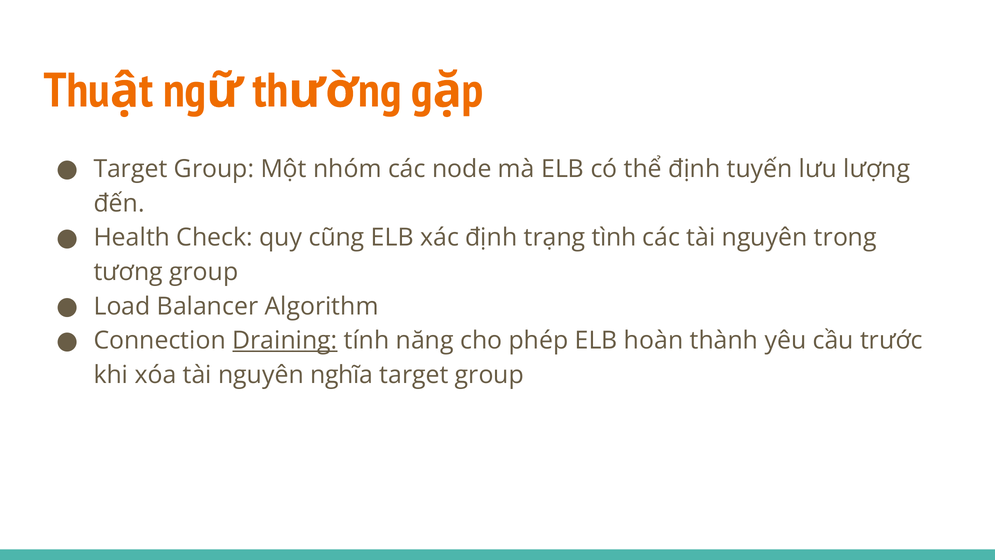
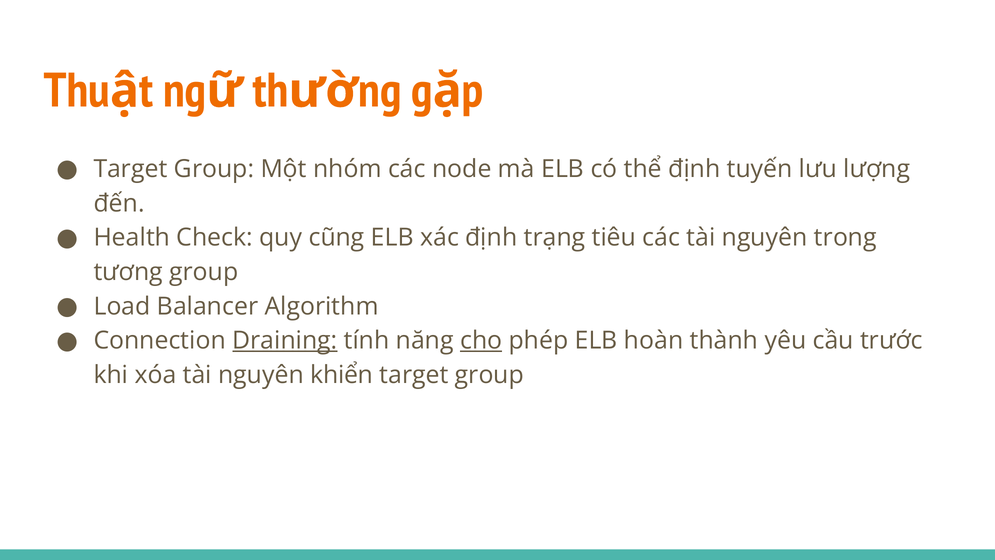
tình: tình -> tiêu (614, 238)
cho underline: none -> present (481, 340)
nghĩa: nghĩa -> khiển (342, 375)
